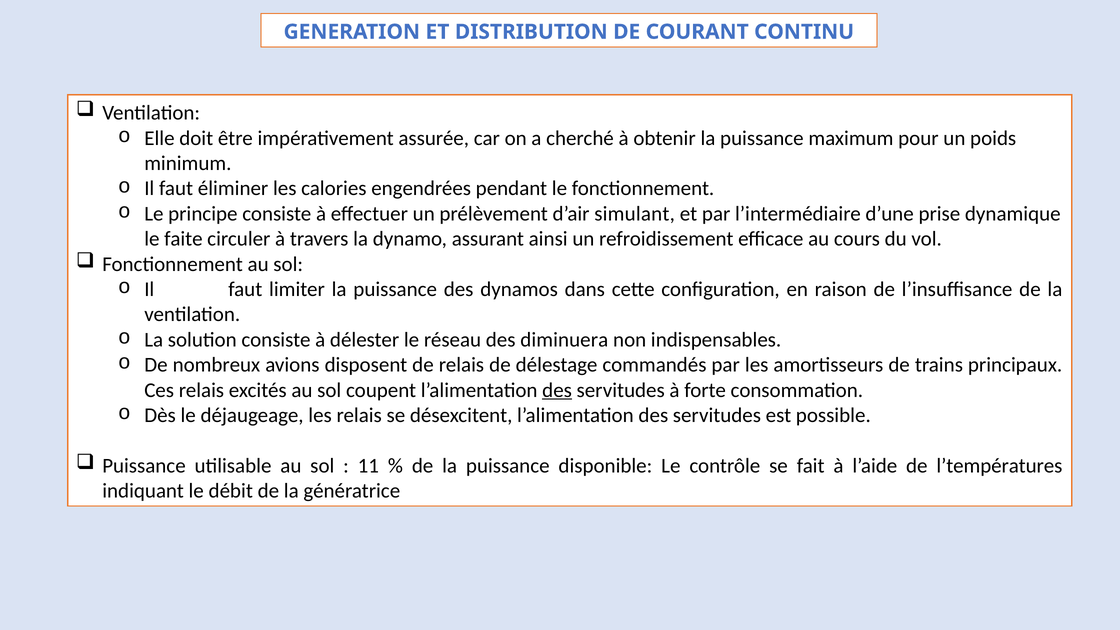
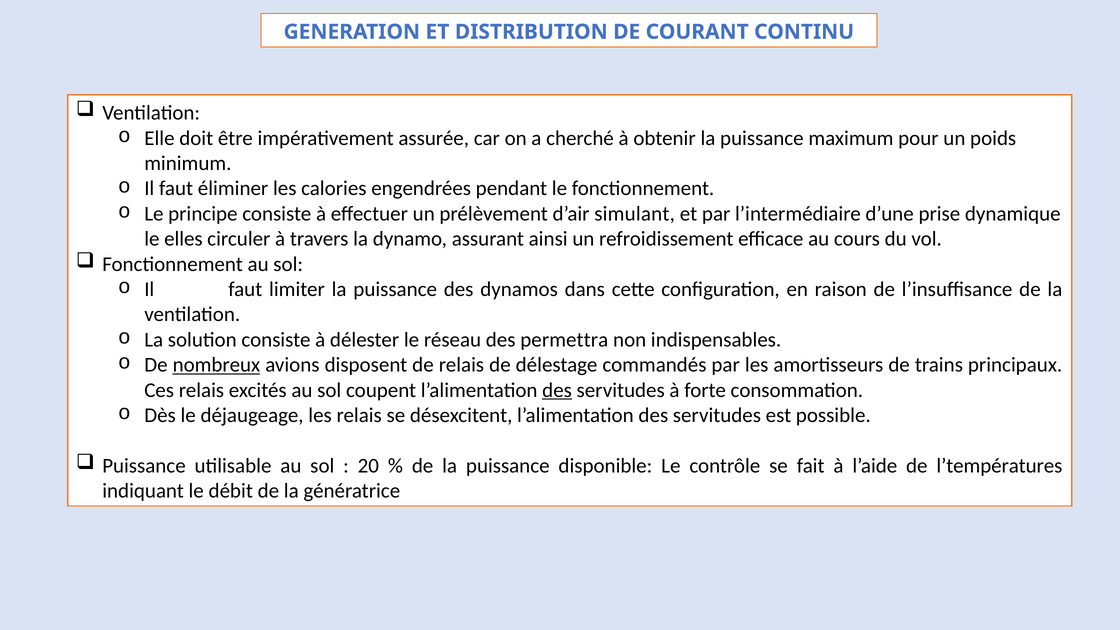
faite: faite -> elles (183, 239)
diminuera: diminuera -> permettra (564, 340)
nombreux underline: none -> present (216, 365)
11: 11 -> 20 (368, 466)
